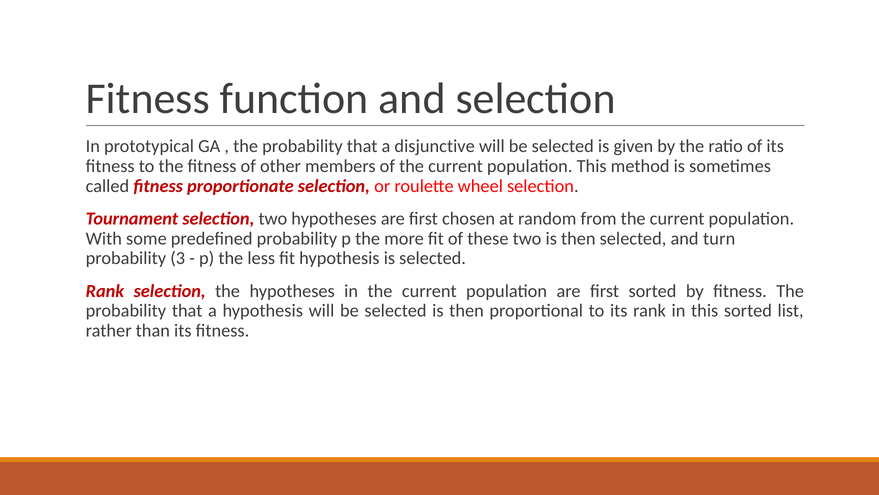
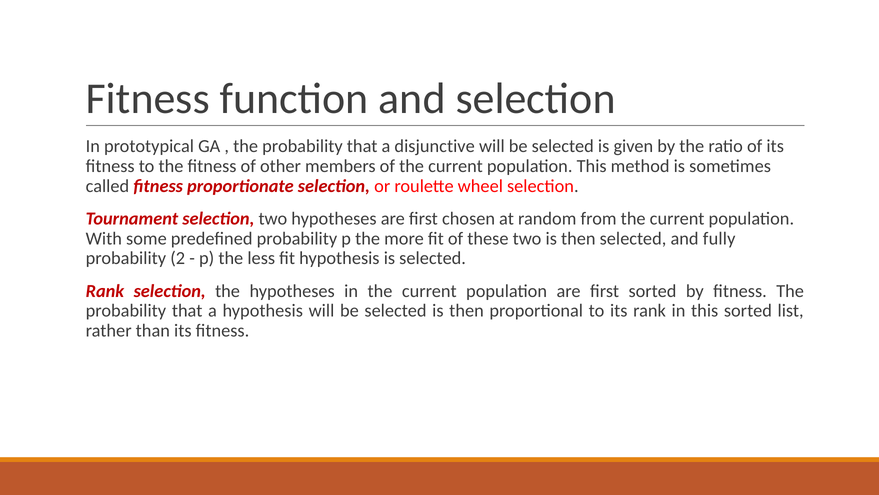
turn: turn -> fully (719, 238)
3: 3 -> 2 (178, 258)
